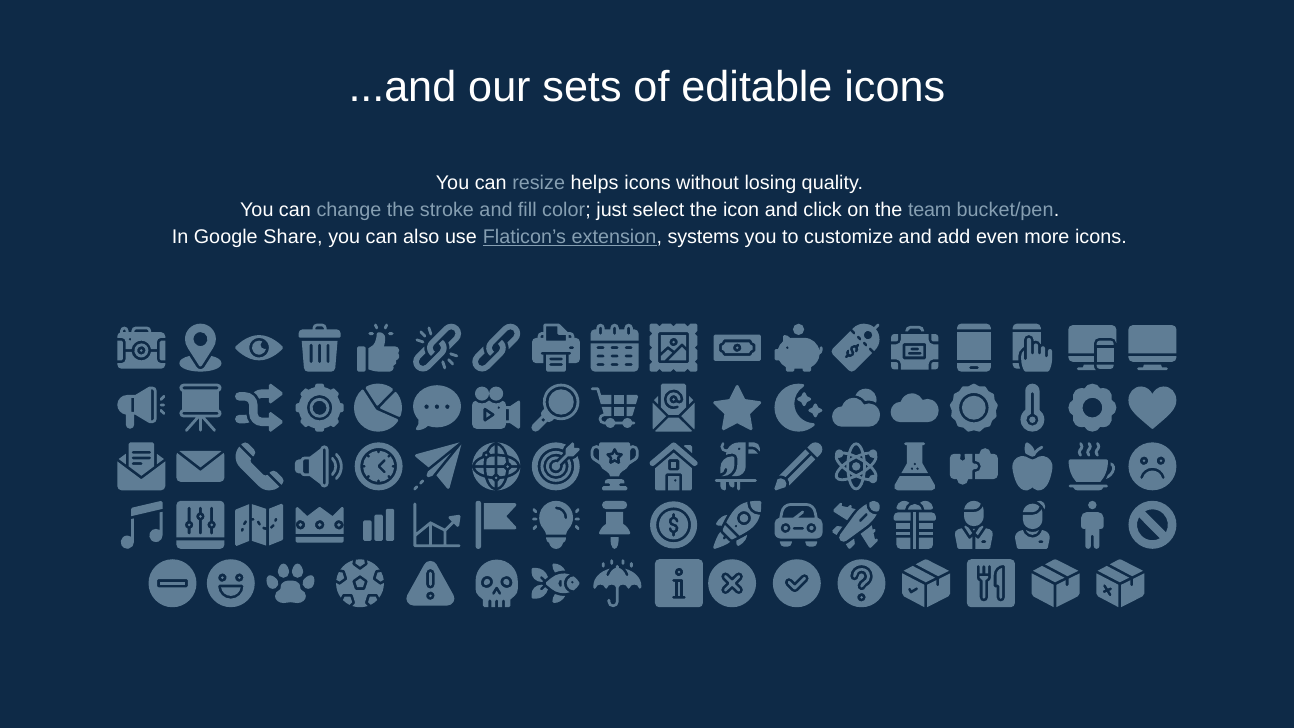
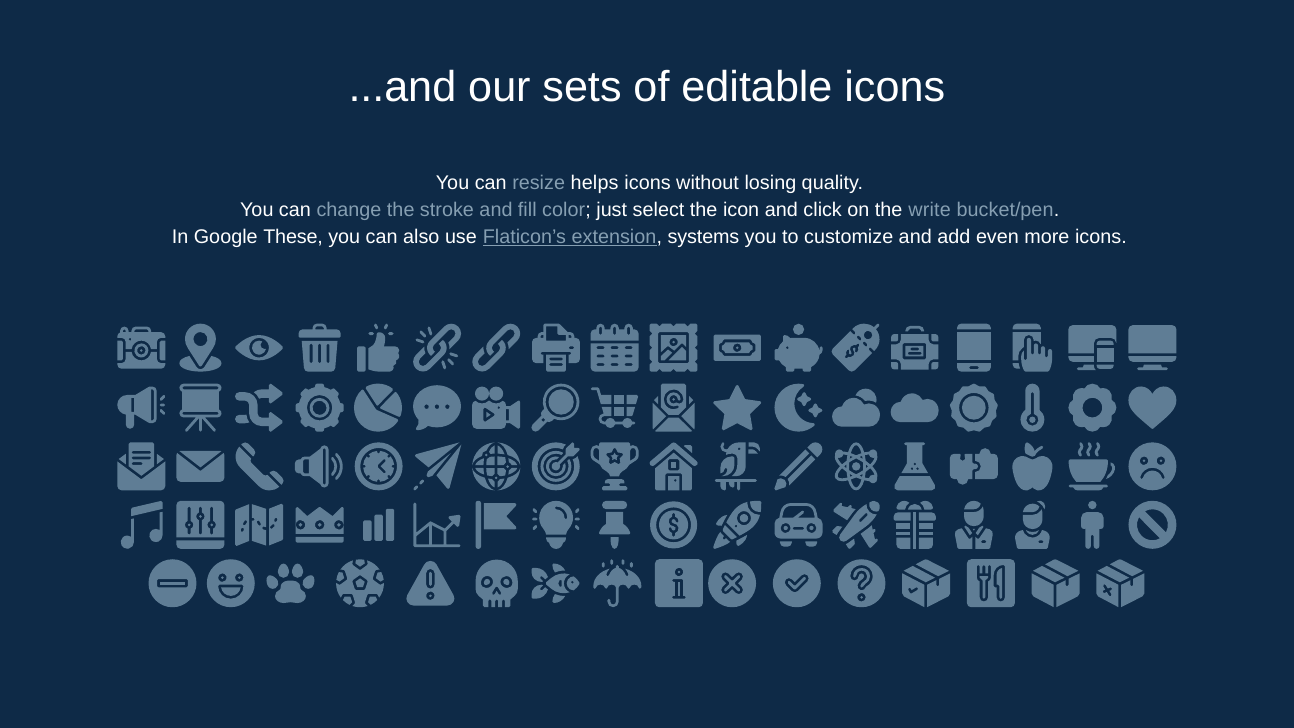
team: team -> write (930, 210)
Share: Share -> These (293, 237)
